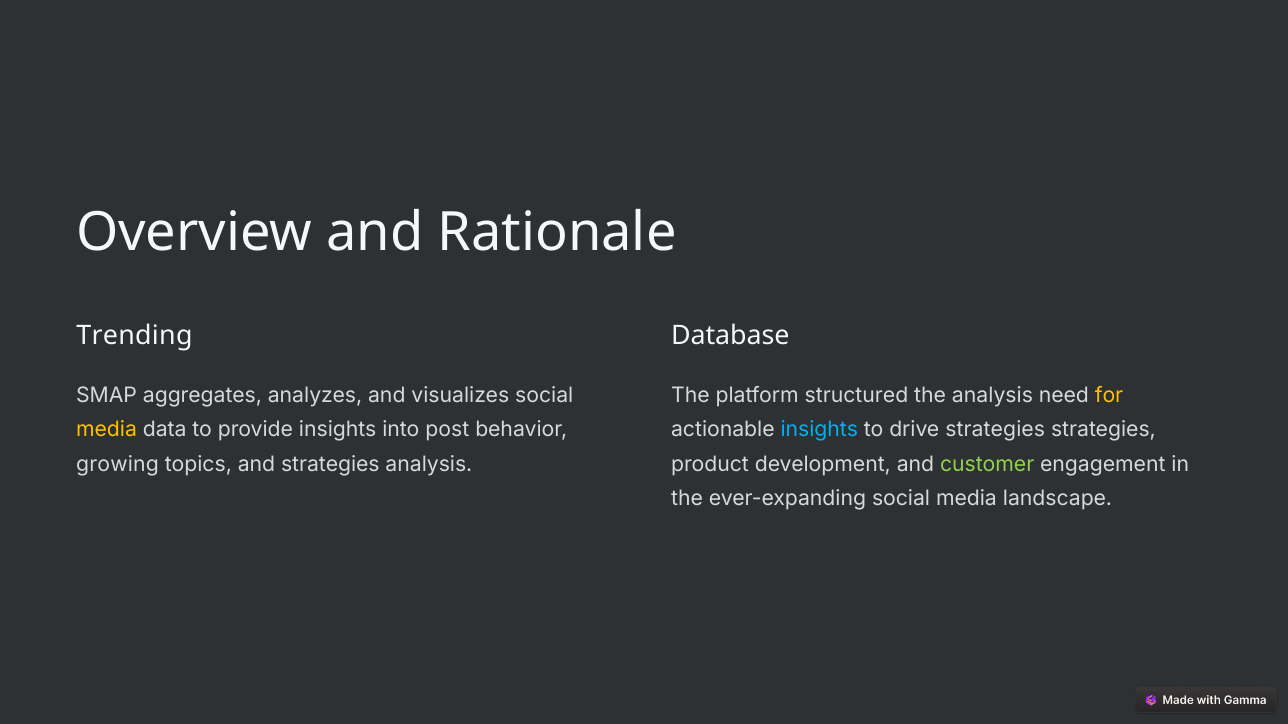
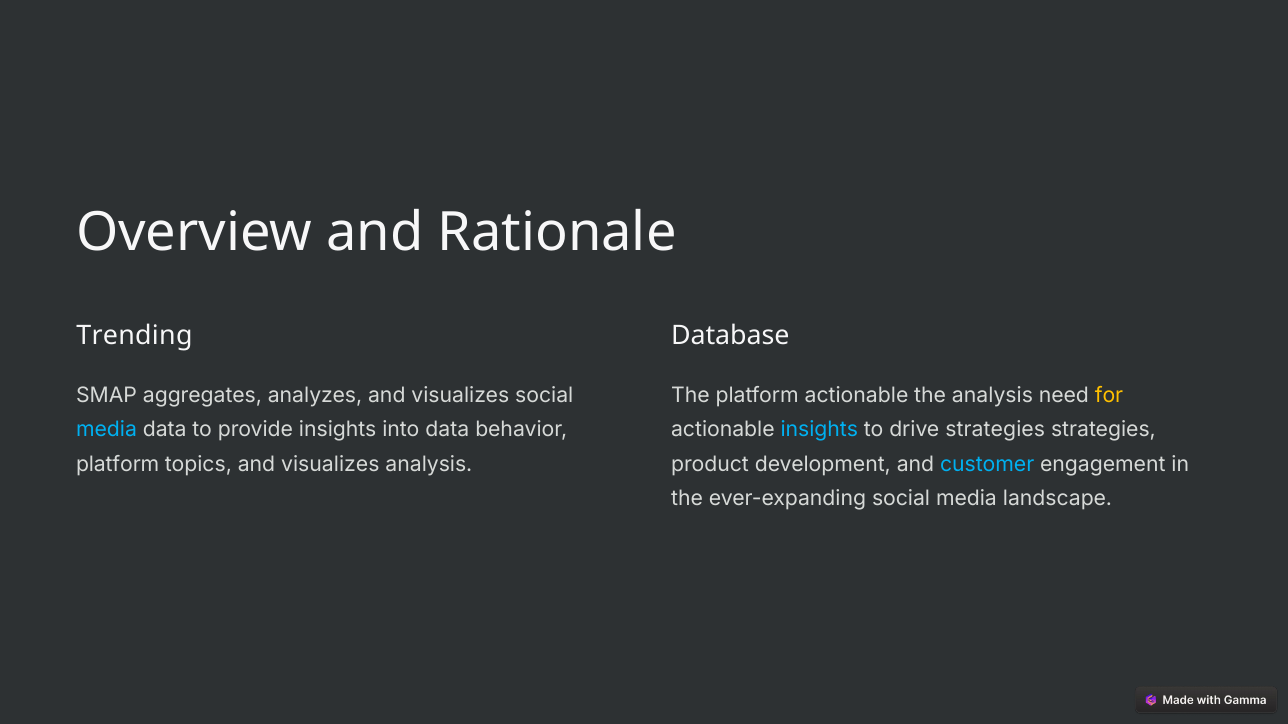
platform structured: structured -> actionable (857, 395)
media colour: yellow -> light blue (107, 430)
into post: post -> data (447, 430)
growing: growing -> platform (118, 465)
topics and strategies: strategies -> visualizes (330, 465)
customer colour: light green -> light blue (987, 465)
